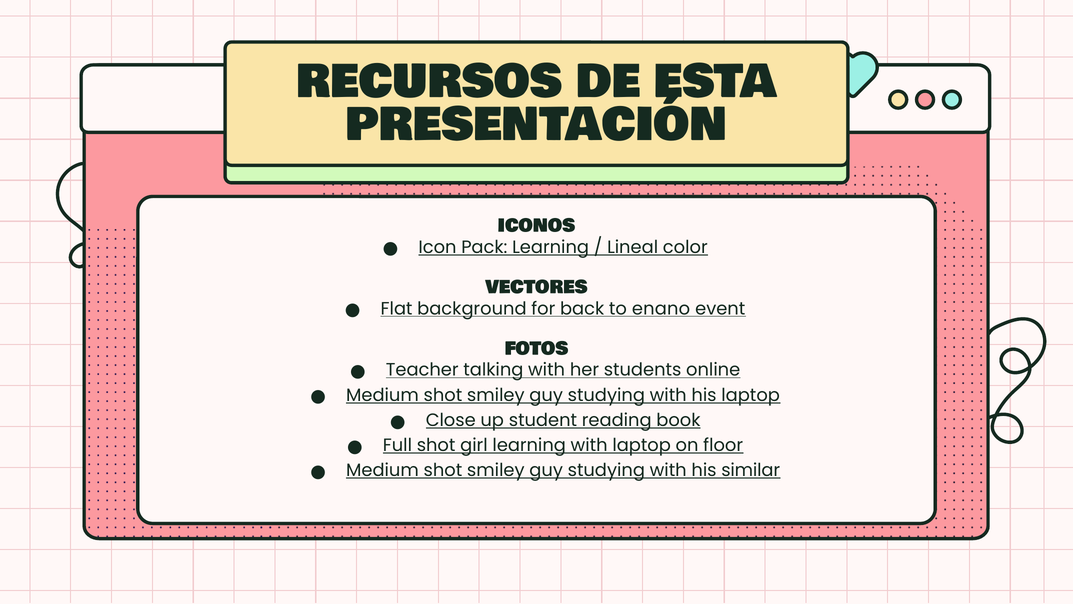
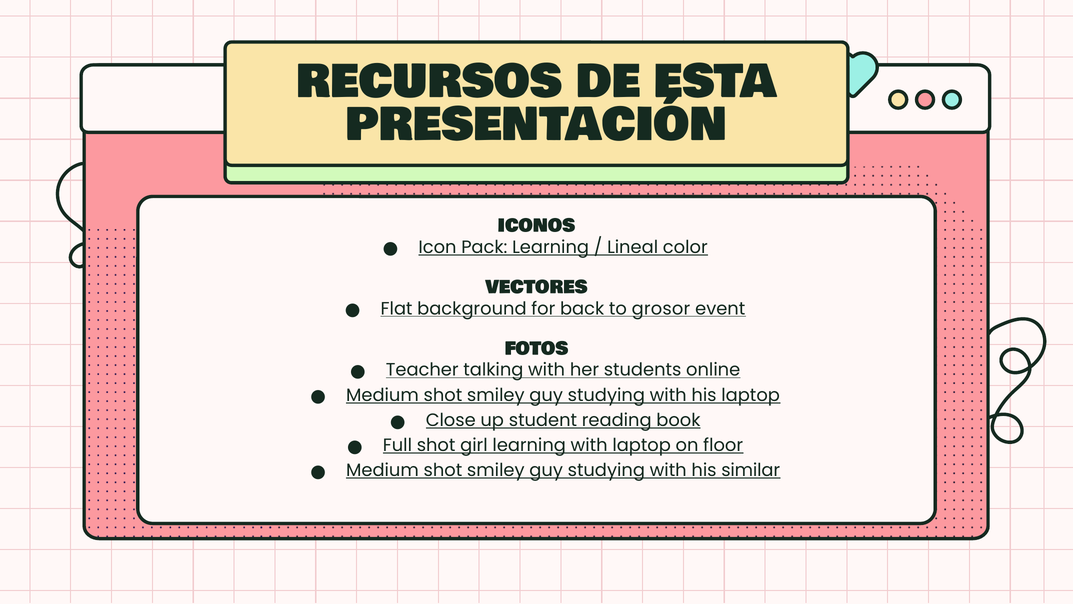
enano: enano -> grosor (661, 308)
